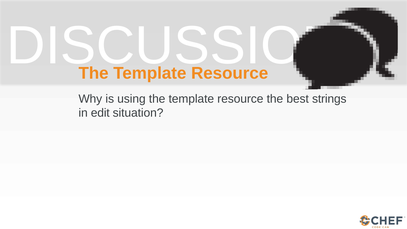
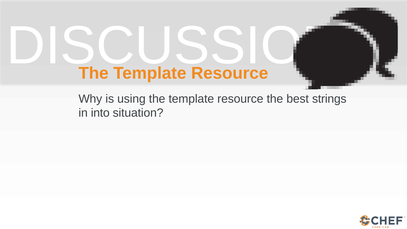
edit: edit -> into (100, 113)
